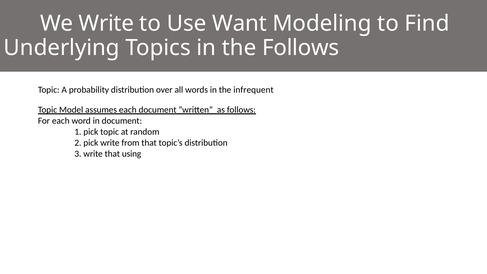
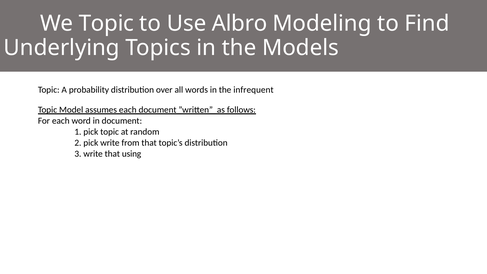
We Write: Write -> Topic (106, 24)
Want: Want -> Albro (239, 24)
the Follows: Follows -> Models (301, 48)
